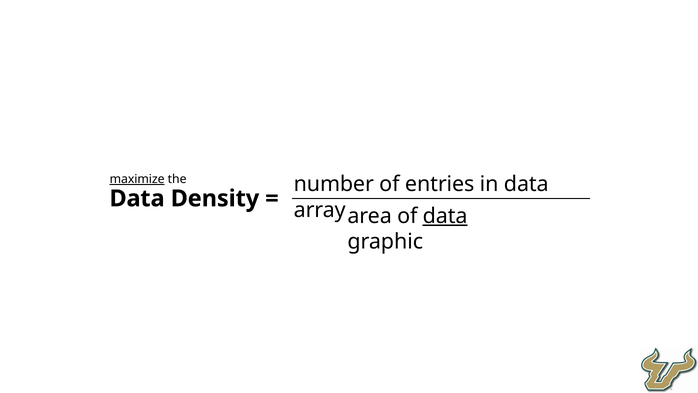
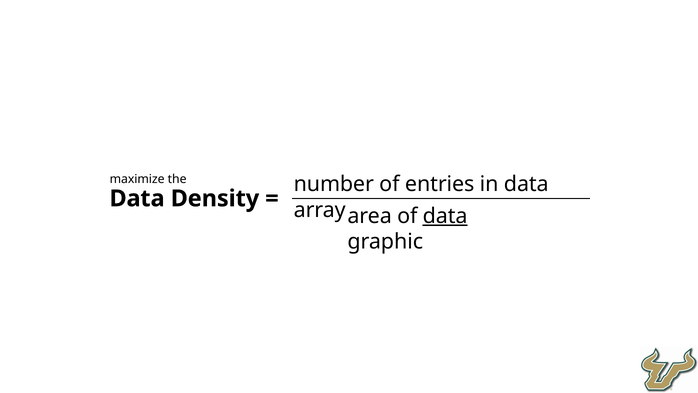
maximize underline: present -> none (137, 179)
